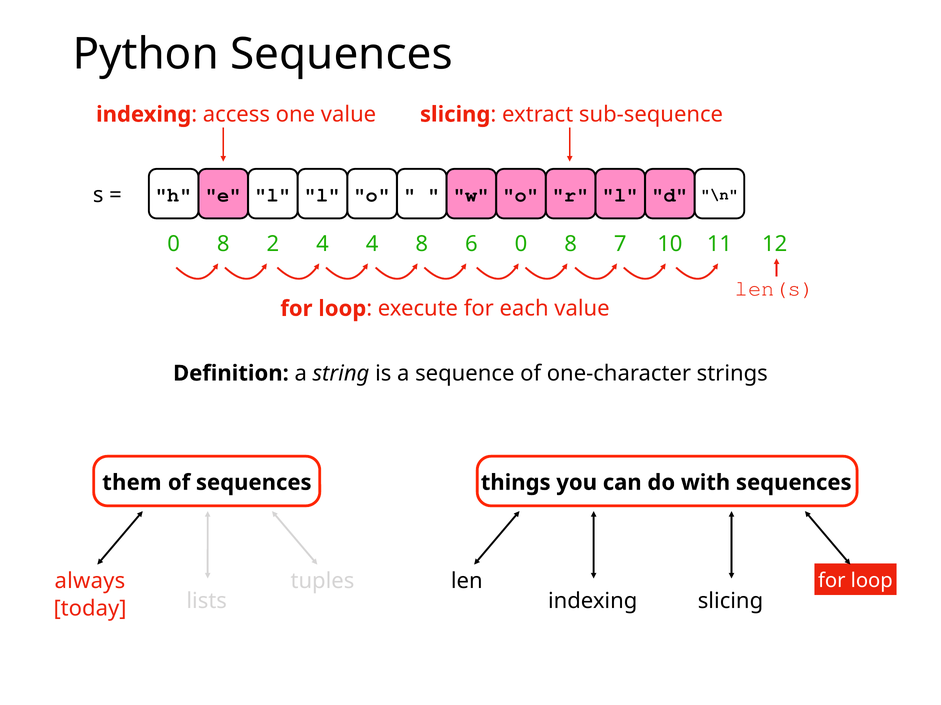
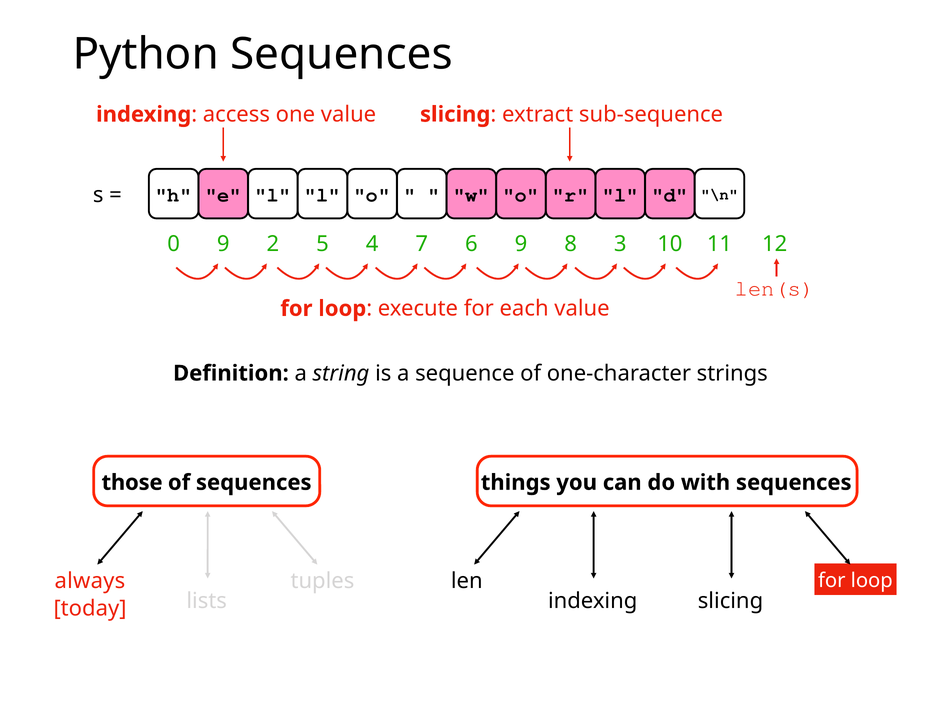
8: 8 -> 9 (223, 244)
2 4: 4 -> 5 (323, 244)
4 8: 8 -> 7 (422, 244)
6 0: 0 -> 9 (521, 244)
7: 7 -> 3 (620, 244)
them: them -> those (132, 483)
